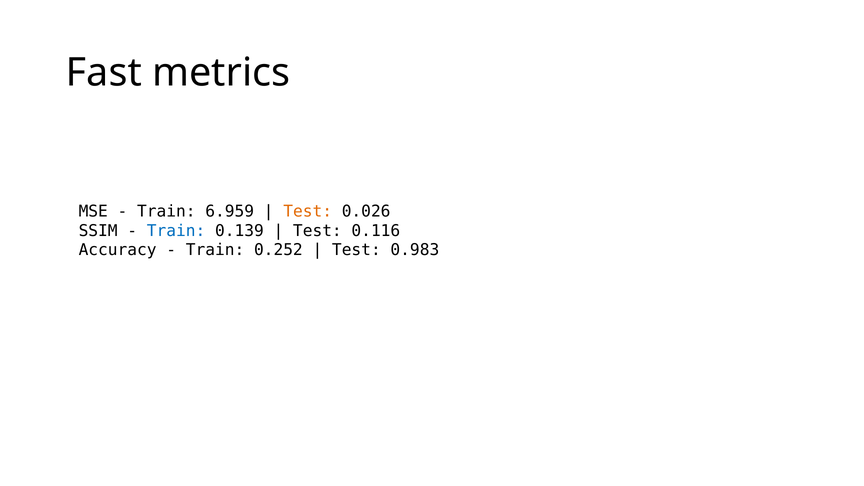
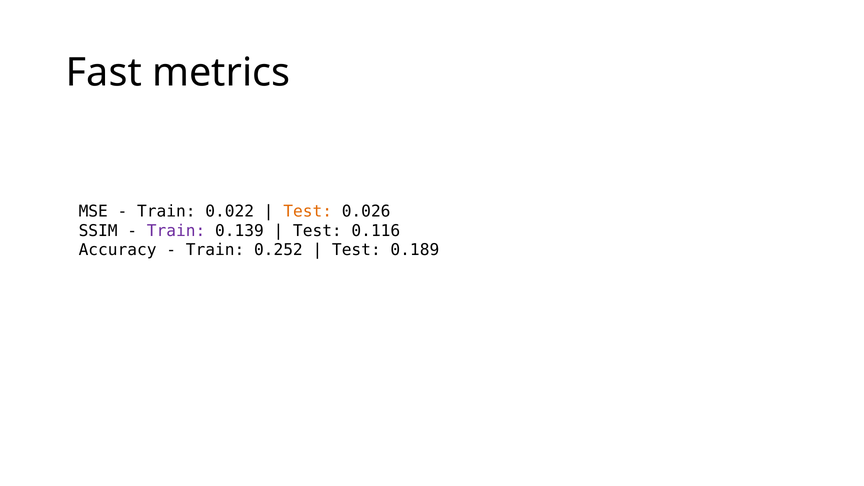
6.959: 6.959 -> 0.022 (230, 211)
Train colour: blue -> purple (176, 231)
0.983: 0.983 -> 0.189 (415, 250)
